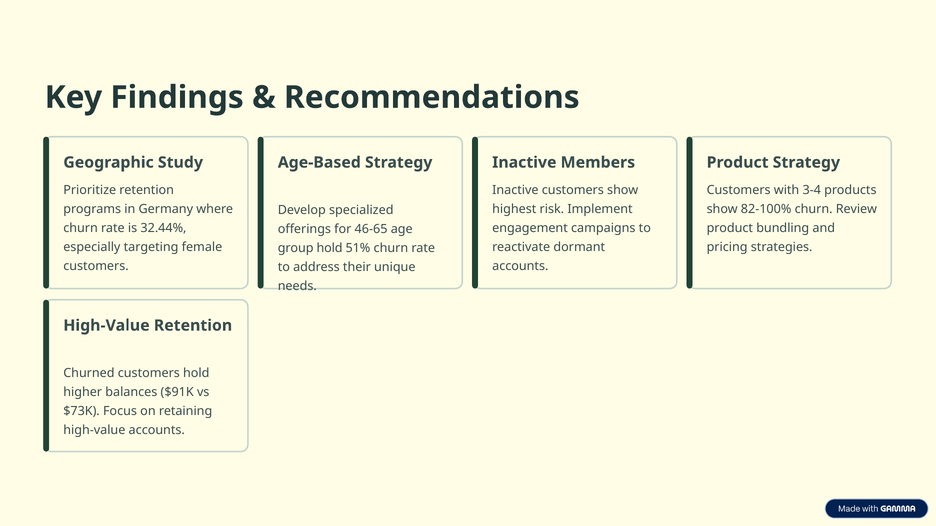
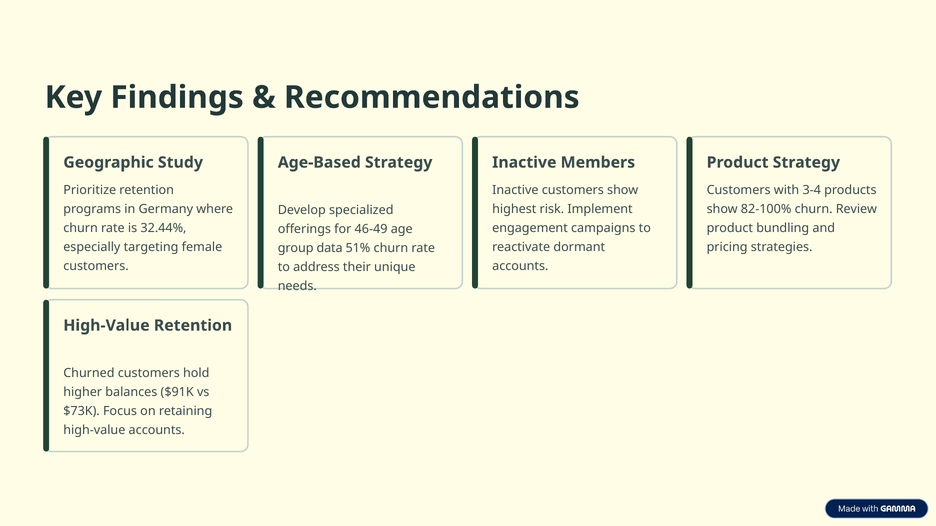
46-65: 46-65 -> 46-49 (371, 229)
group hold: hold -> data (330, 248)
